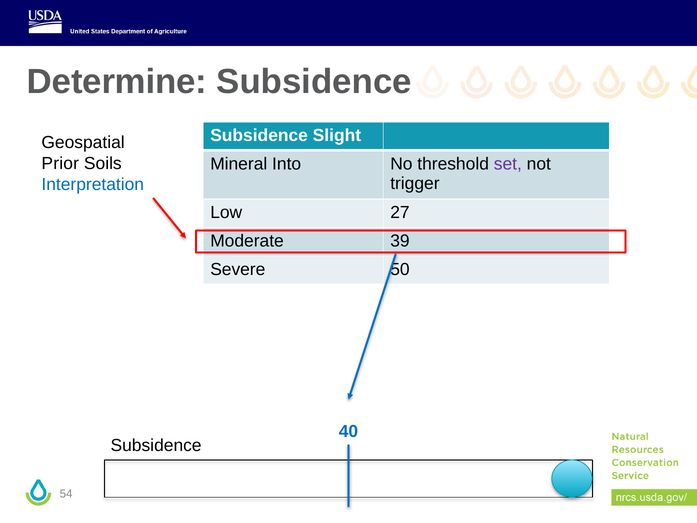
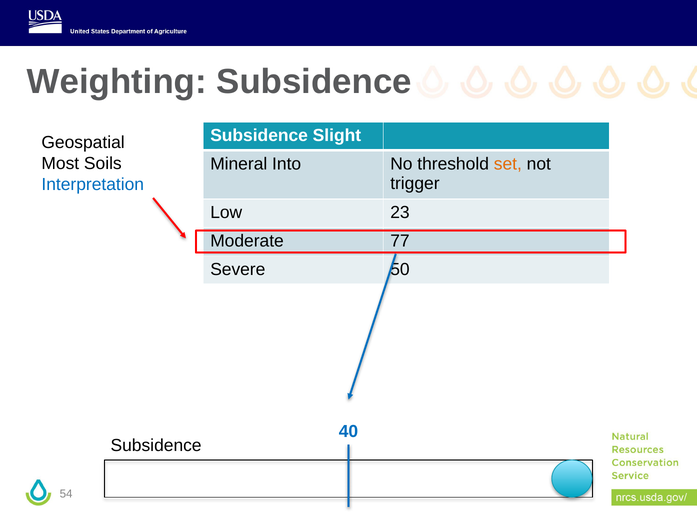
Determine: Determine -> Weighting (117, 82)
Prior: Prior -> Most (60, 163)
set colour: purple -> orange (508, 164)
27: 27 -> 23 (400, 213)
39: 39 -> 77 (400, 241)
